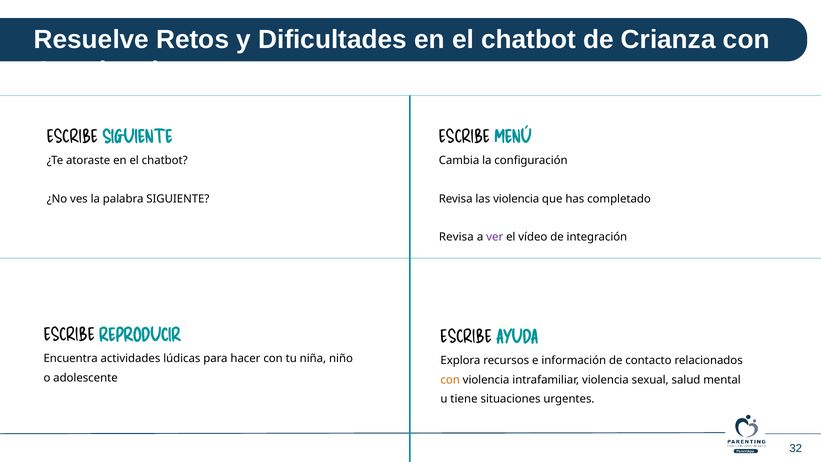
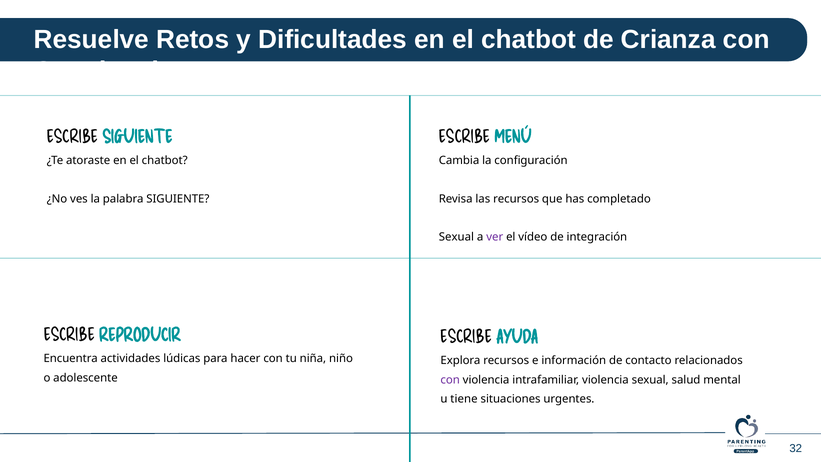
las violencia: violencia -> recursos (516, 199)
Revisa: Revisa -> Sexual (456, 237)
con colour: orange -> purple (450, 380)
